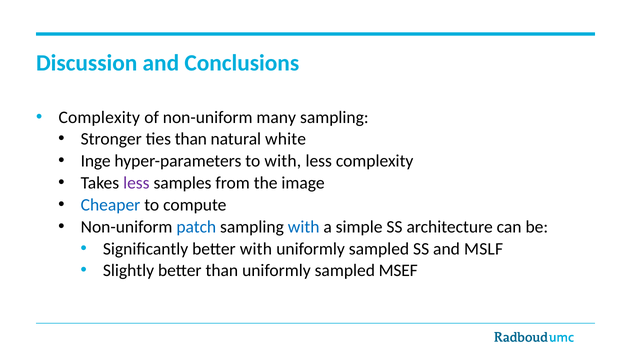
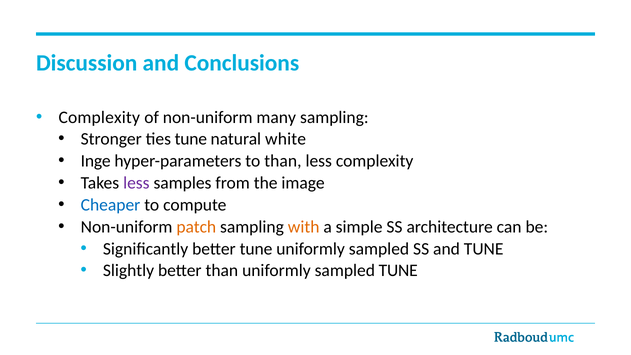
ties than: than -> tune (191, 139)
to with: with -> than (283, 161)
patch colour: blue -> orange (196, 227)
with colour: blue -> orange (304, 227)
better with: with -> tune (256, 249)
and MSLF: MSLF -> TUNE (484, 249)
sampled MSEF: MSEF -> TUNE (398, 271)
